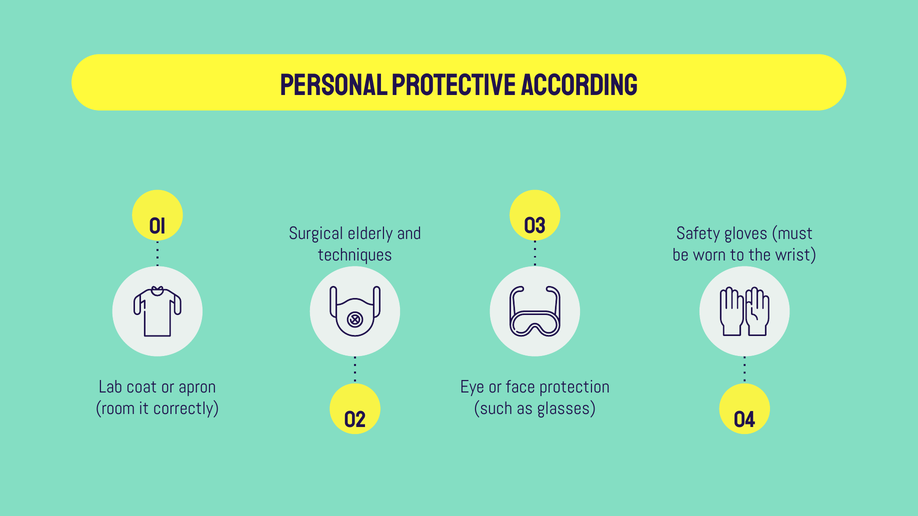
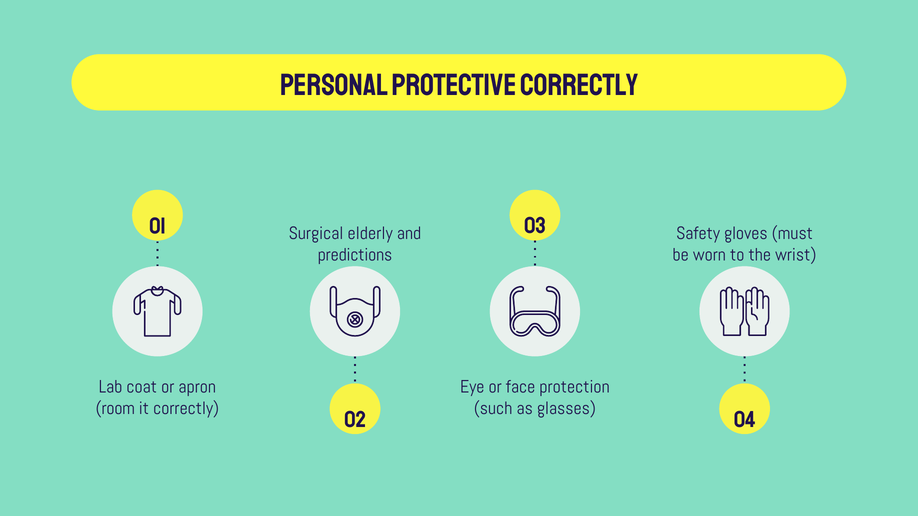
PROTECTIVE ACCORDING: ACCORDING -> CORRECTLY (580, 85)
techniques: techniques -> predictions (355, 255)
